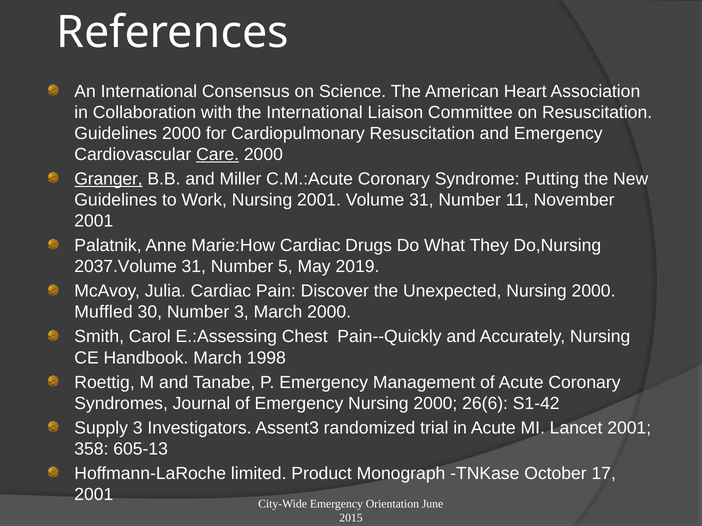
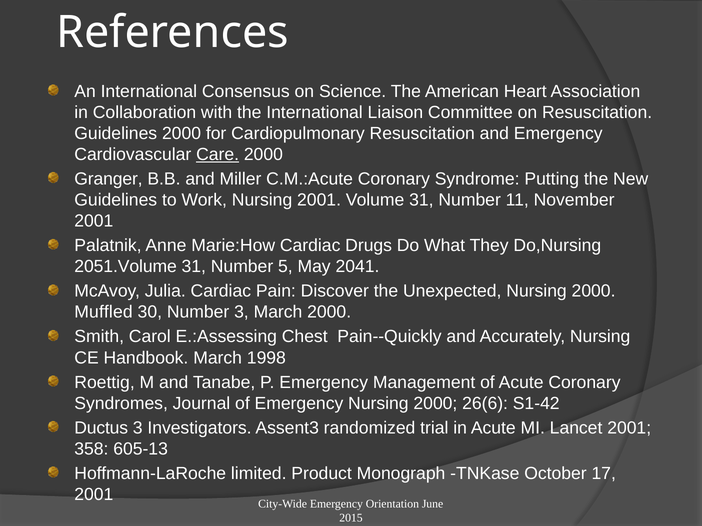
Granger underline: present -> none (108, 179)
2037.Volume: 2037.Volume -> 2051.Volume (126, 267)
2019: 2019 -> 2041 (357, 267)
Supply: Supply -> Ductus (101, 428)
